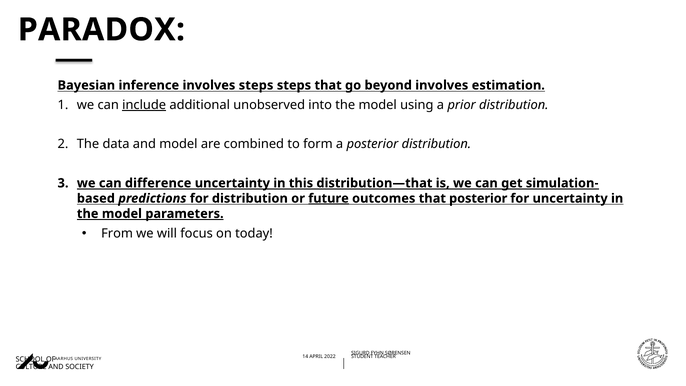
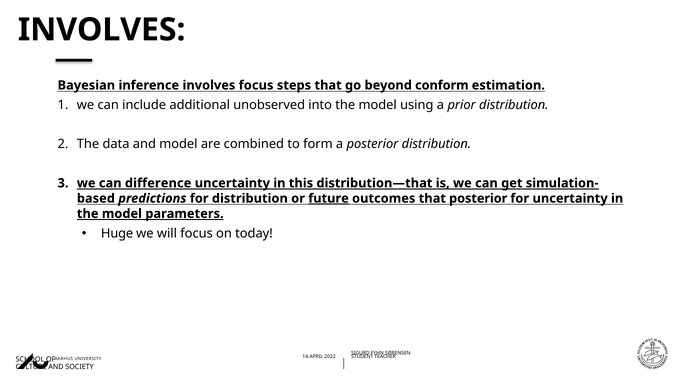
PARADOX: PARADOX -> INVOLVES (102, 30)
involves steps: steps -> focus (256, 85)
beyond involves: involves -> conform (442, 85)
include underline: present -> none (144, 105)
From: From -> Huge (117, 233)
